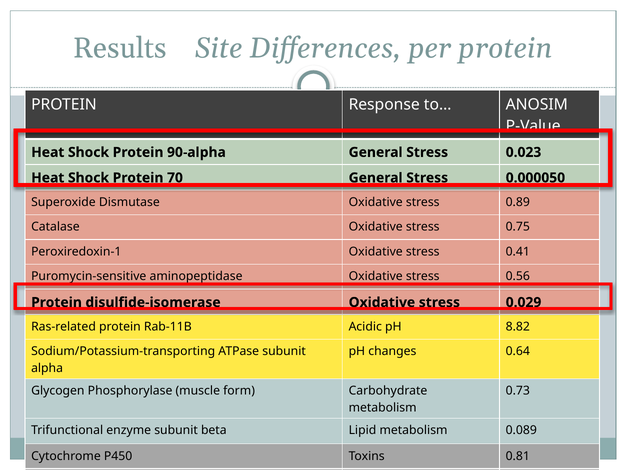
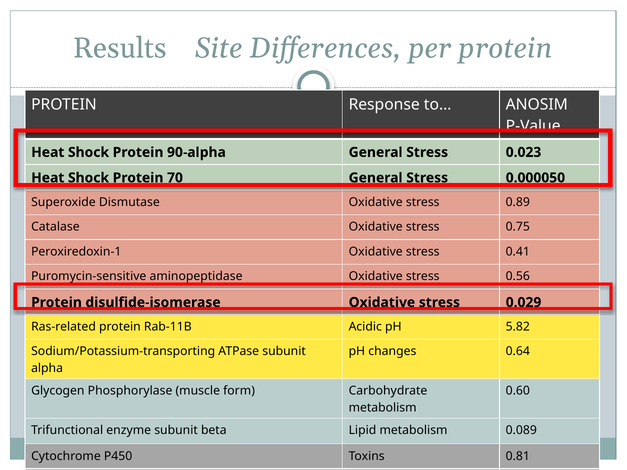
8.82: 8.82 -> 5.82 (518, 327)
0.73: 0.73 -> 0.60 (518, 391)
